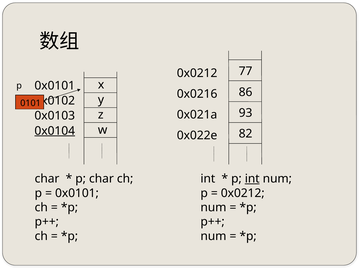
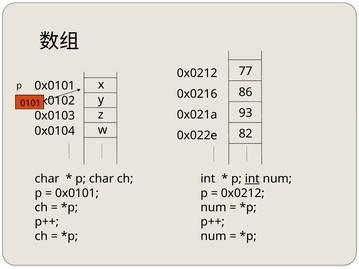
0x0104 underline: present -> none (55, 131)
